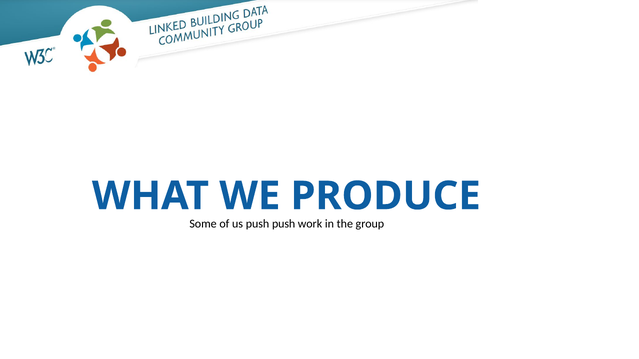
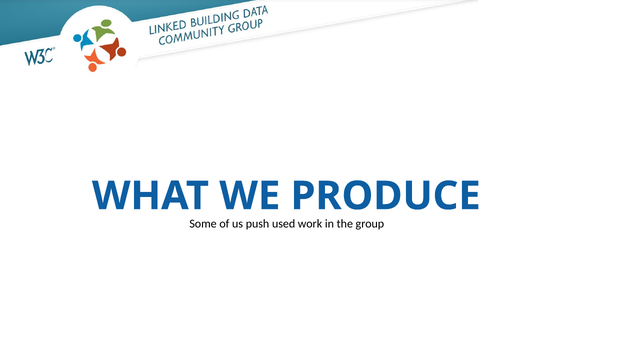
push: push -> used (284, 224)
